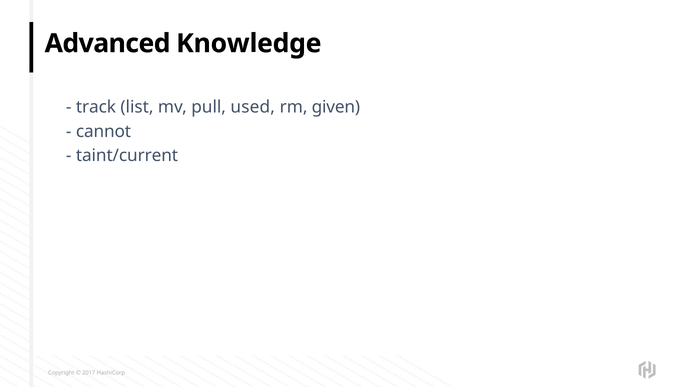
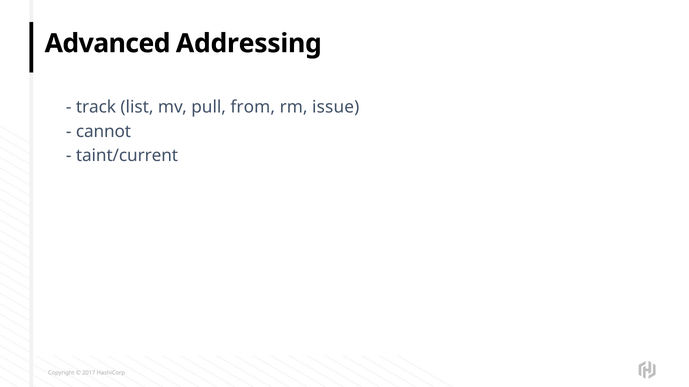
Knowledge: Knowledge -> Addressing (249, 44)
used: used -> from (253, 107)
given: given -> issue (336, 107)
